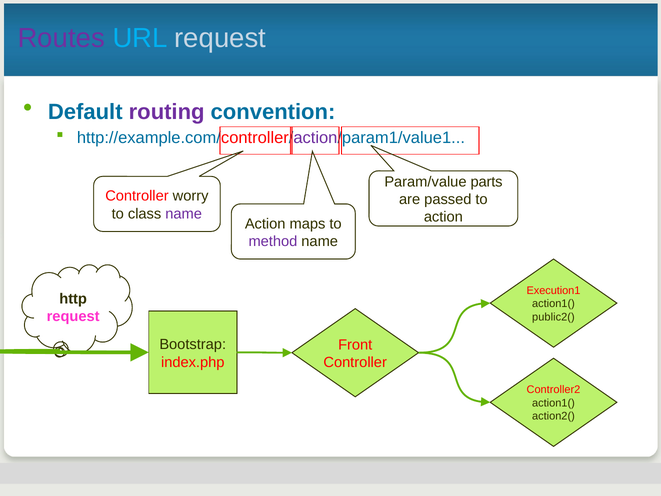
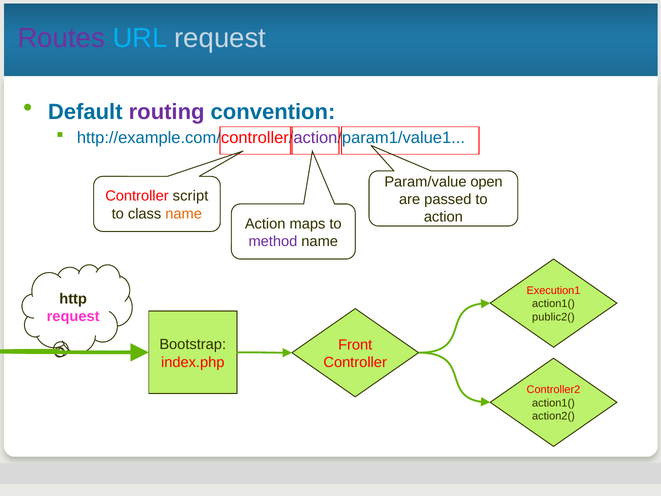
parts: parts -> open (487, 182)
worry: worry -> script (191, 196)
name colour: purple -> orange (184, 214)
